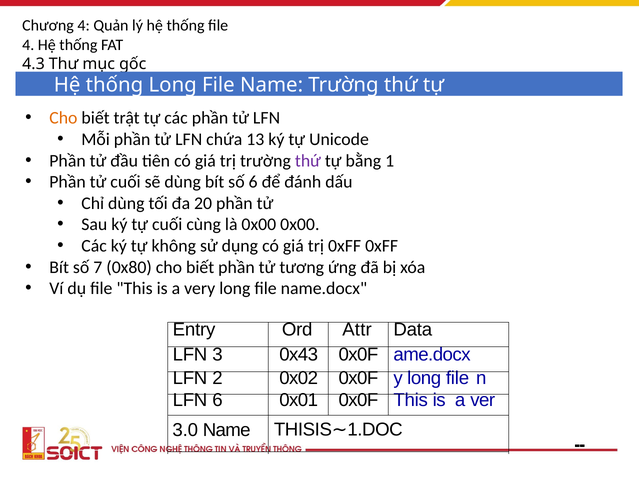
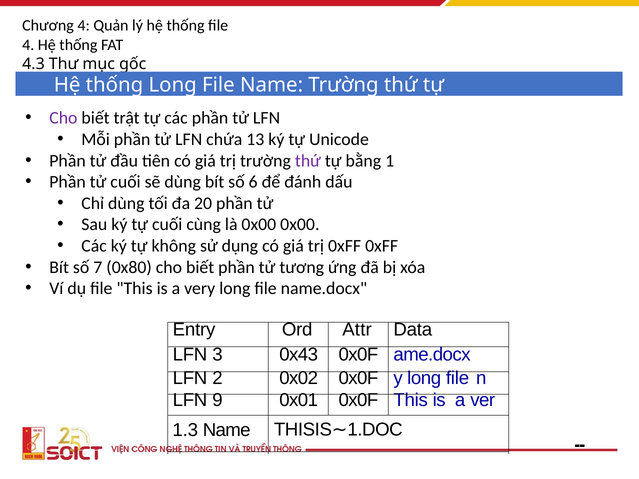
Cho colour: orange -> purple (63, 118)
LFN 6: 6 -> 9 (218, 400)
3.0: 3.0 -> 1.3 (185, 430)
